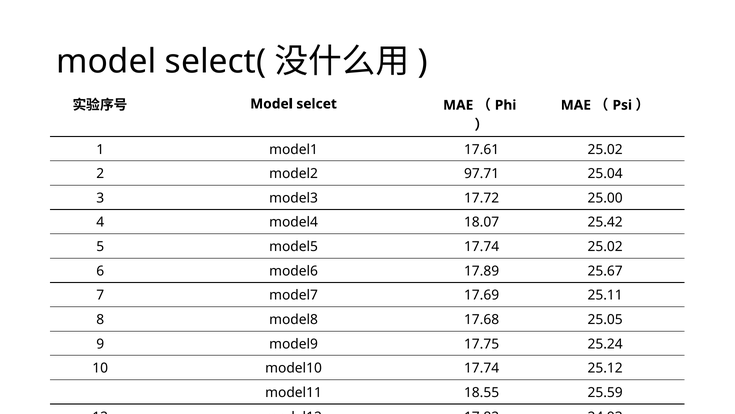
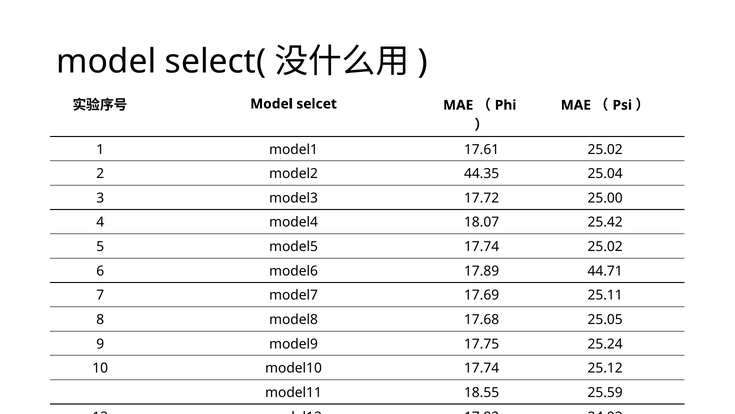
97.71: 97.71 -> 44.35 (482, 174)
25.67: 25.67 -> 44.71 (605, 271)
